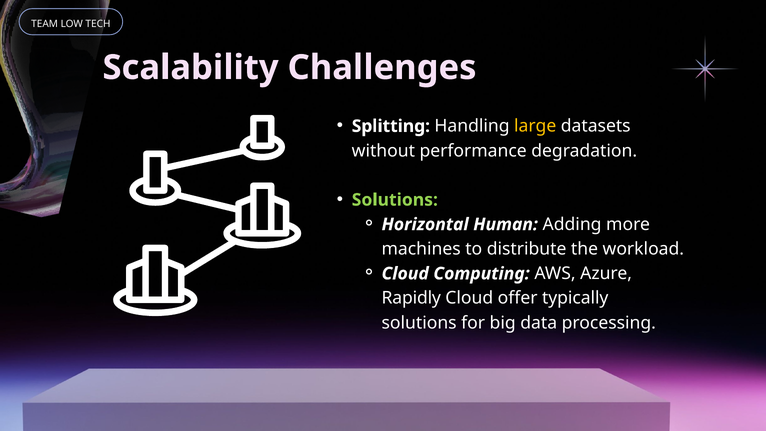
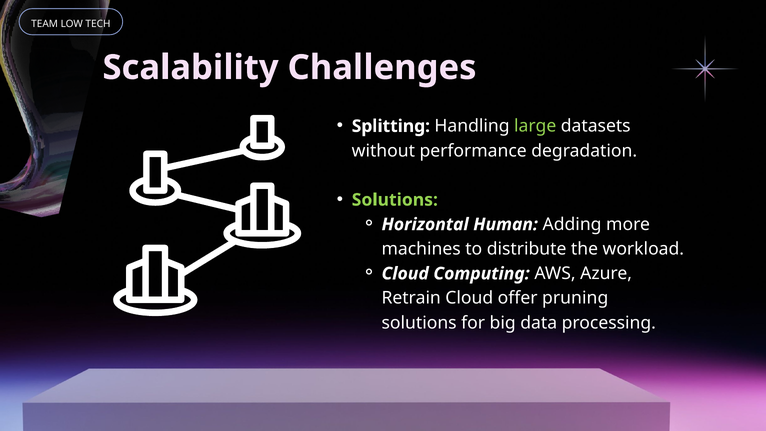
large colour: yellow -> light green (535, 126)
Rapidly: Rapidly -> Retrain (411, 298)
typically: typically -> pruning (575, 298)
